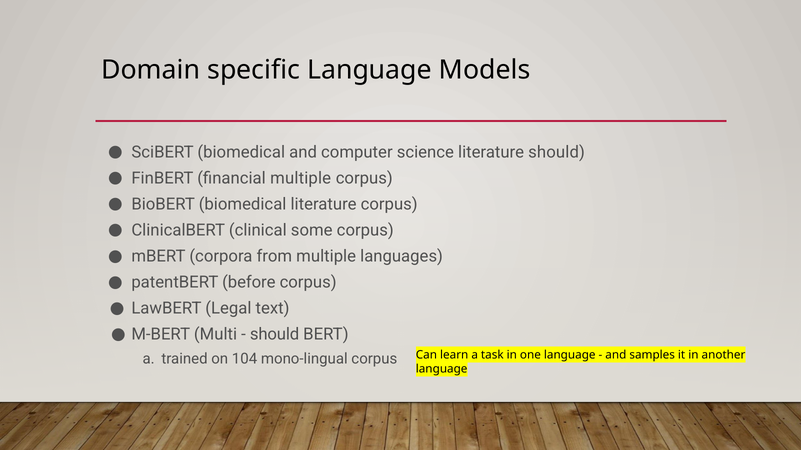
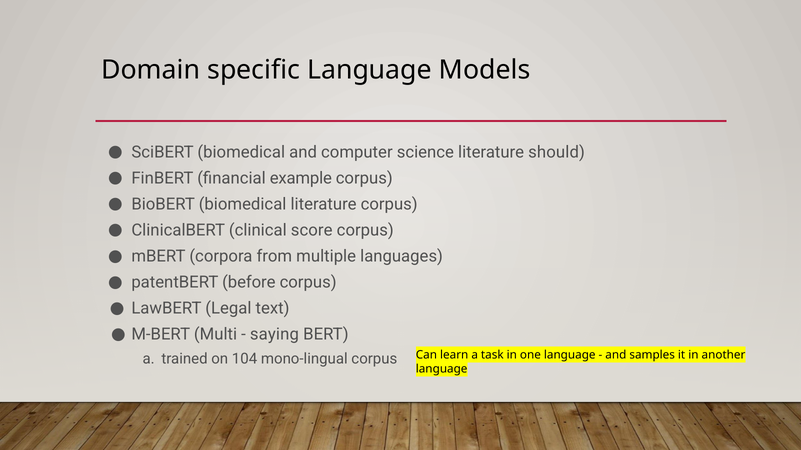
financial multiple: multiple -> example (301, 179)
some: some -> score (312, 231)
should: should -> saying (274, 335)
